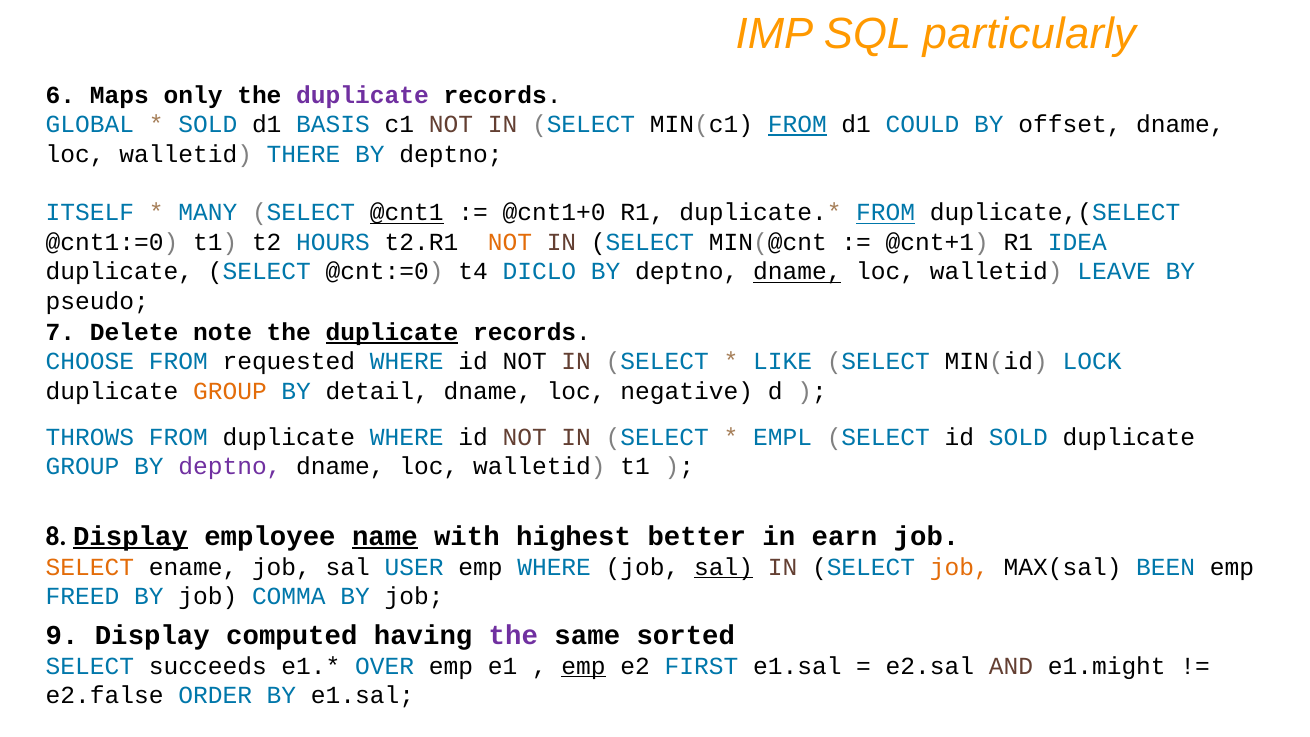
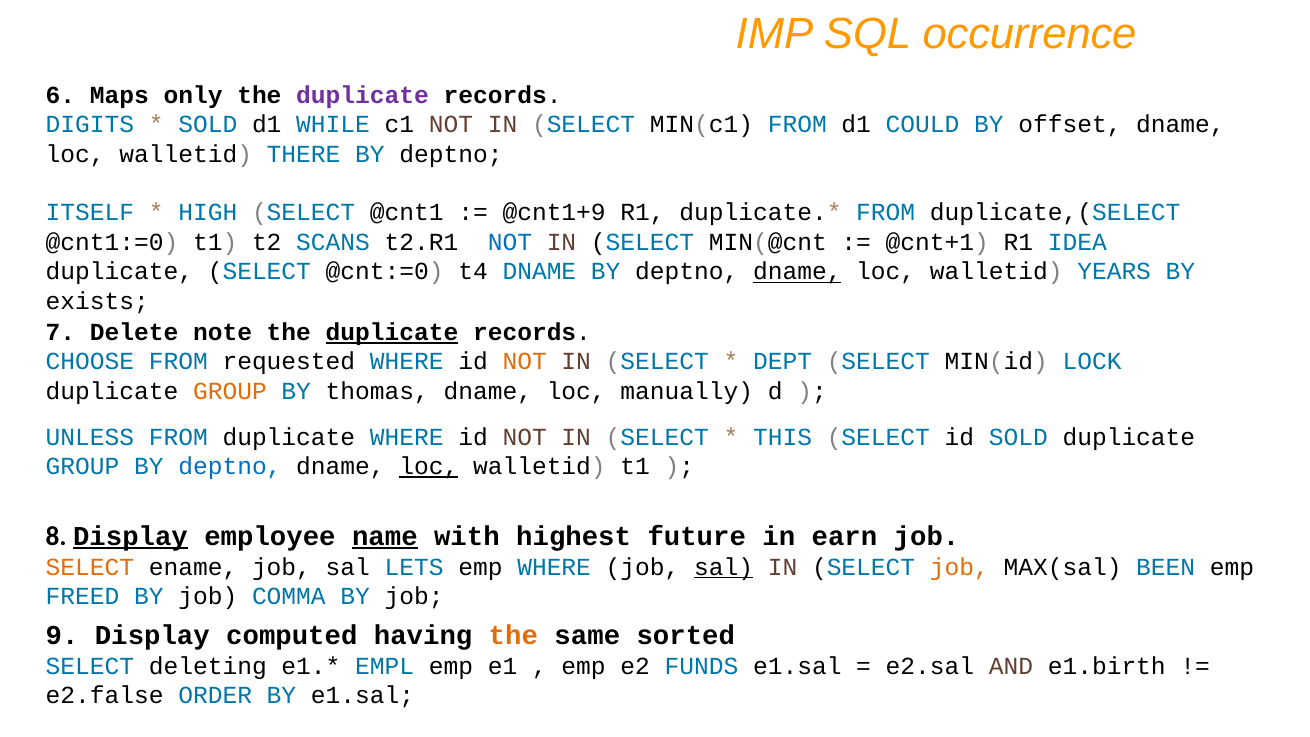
particularly: particularly -> occurrence (1030, 34)
GLOBAL: GLOBAL -> DIGITS (90, 124)
BASIS: BASIS -> WHILE (333, 124)
FROM underline: present -> none (797, 124)
MANY: MANY -> HIGH (208, 213)
@cnt1 underline: present -> none (407, 213)
@cnt1+0: @cnt1+0 -> @cnt1+9 (554, 213)
FROM underline: present -> none (886, 213)
HOURS: HOURS -> SCANS (333, 242)
NOT colour: orange -> blue (510, 242)
t4 DICLO: DICLO -> DNAME (539, 272)
LEAVE: LEAVE -> YEARS (1114, 272)
pseudo: pseudo -> exists (97, 301)
NOT colour: black -> orange (525, 362)
LIKE: LIKE -> DEPT (783, 362)
detail: detail -> thomas (377, 391)
negative: negative -> manually (687, 391)
THROWS: THROWS -> UNLESS (90, 437)
EMPL: EMPL -> THIS (783, 437)
deptno colour: purple -> blue (230, 466)
loc underline: none -> present (429, 466)
better: better -> future (697, 536)
USER: USER -> LETS (414, 567)
the colour: purple -> orange (513, 635)
succeeds: succeeds -> deleting (208, 666)
OVER: OVER -> EMPL (385, 666)
emp underline: present -> none (584, 666)
FIRST: FIRST -> FUNDS (701, 666)
e1.might: e1.might -> e1.birth (1107, 666)
